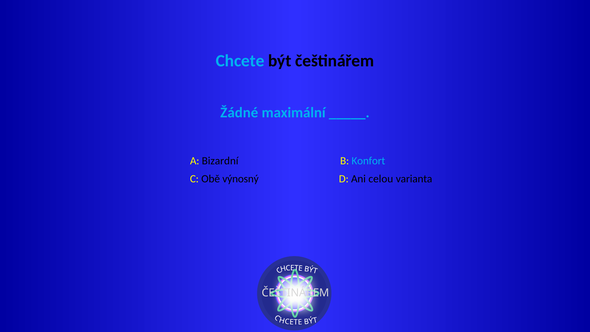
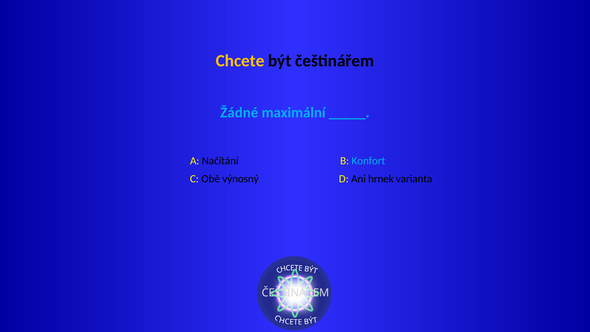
Chcete colour: light blue -> yellow (240, 61)
Bizardní: Bizardní -> Načítání (220, 161)
celou: celou -> hrnek (381, 179)
